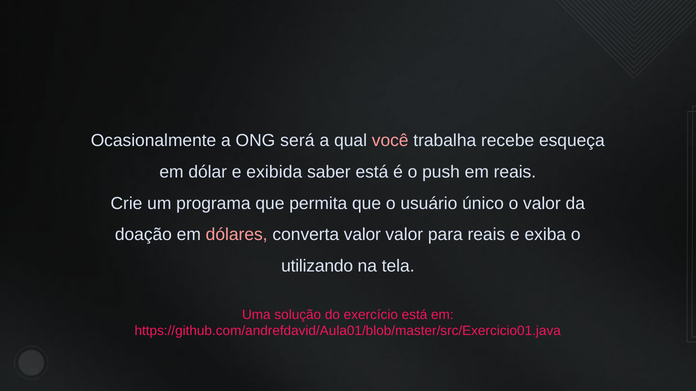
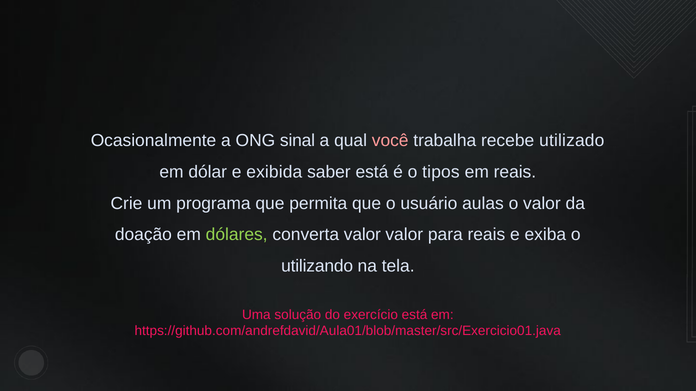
será: será -> sinal (298, 141)
esqueça: esqueça -> utilizado (572, 141)
push: push -> tipos (441, 172)
único: único -> aulas (483, 204)
dólares colour: pink -> light green (237, 235)
